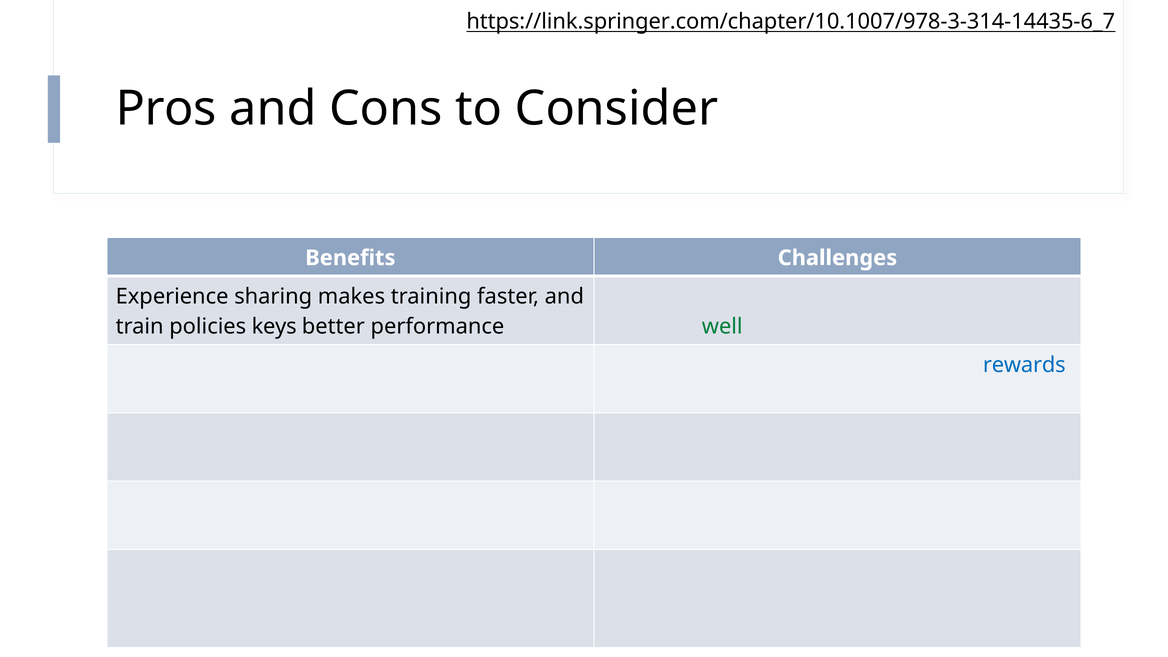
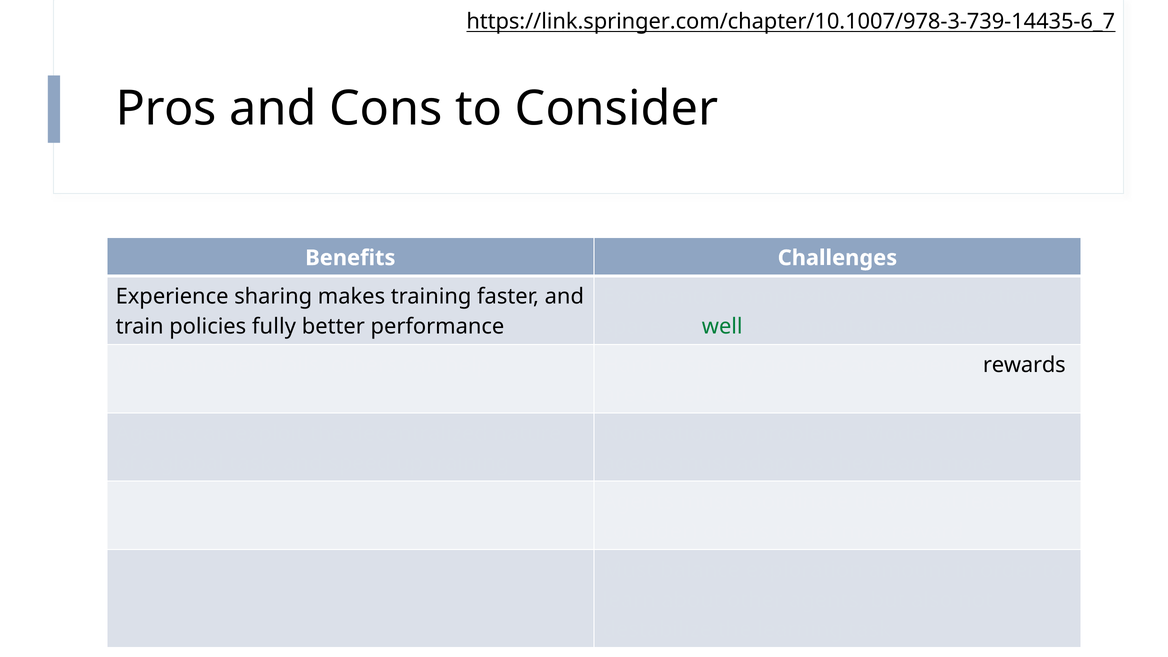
https://link.springer.com/chapter/10.1007/978-3-314-14435-6_7: https://link.springer.com/chapter/10.1007/978-3-314-14435-6_7 -> https://link.springer.com/chapter/10.1007/978-3-739-14435-6_7 (791, 21)
keys: keys -> fully (274, 326)
rewards colour: blue -> black (1024, 365)
